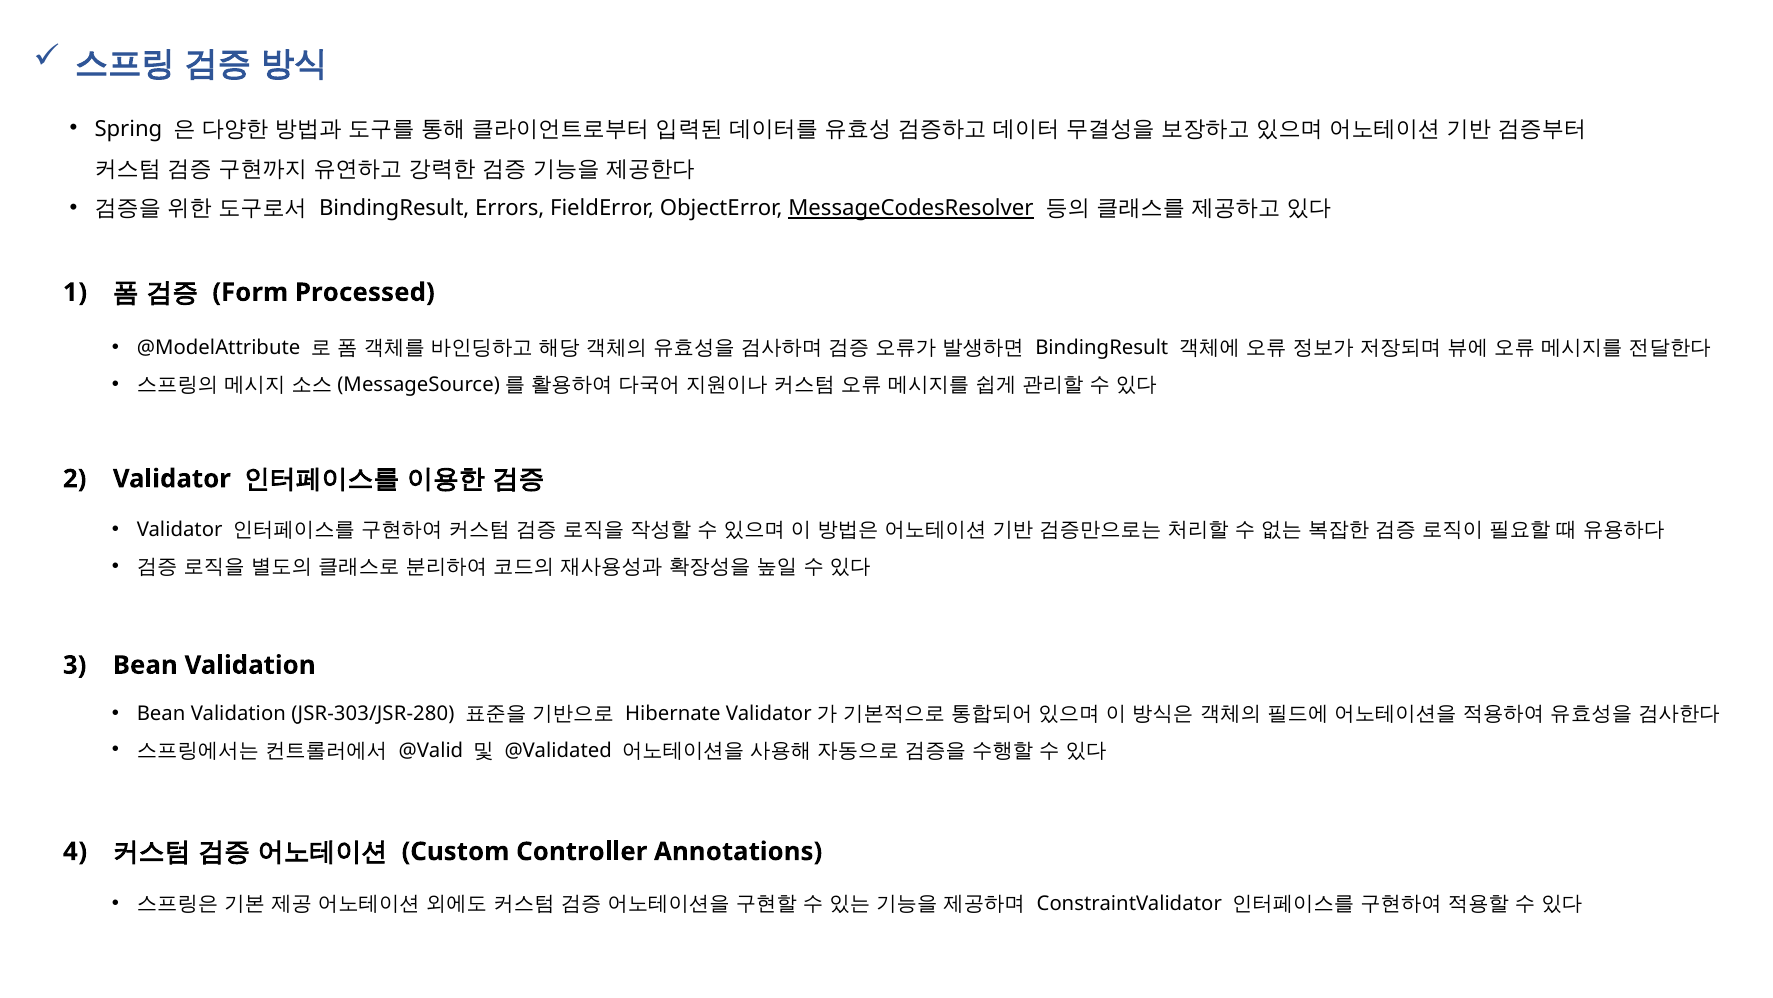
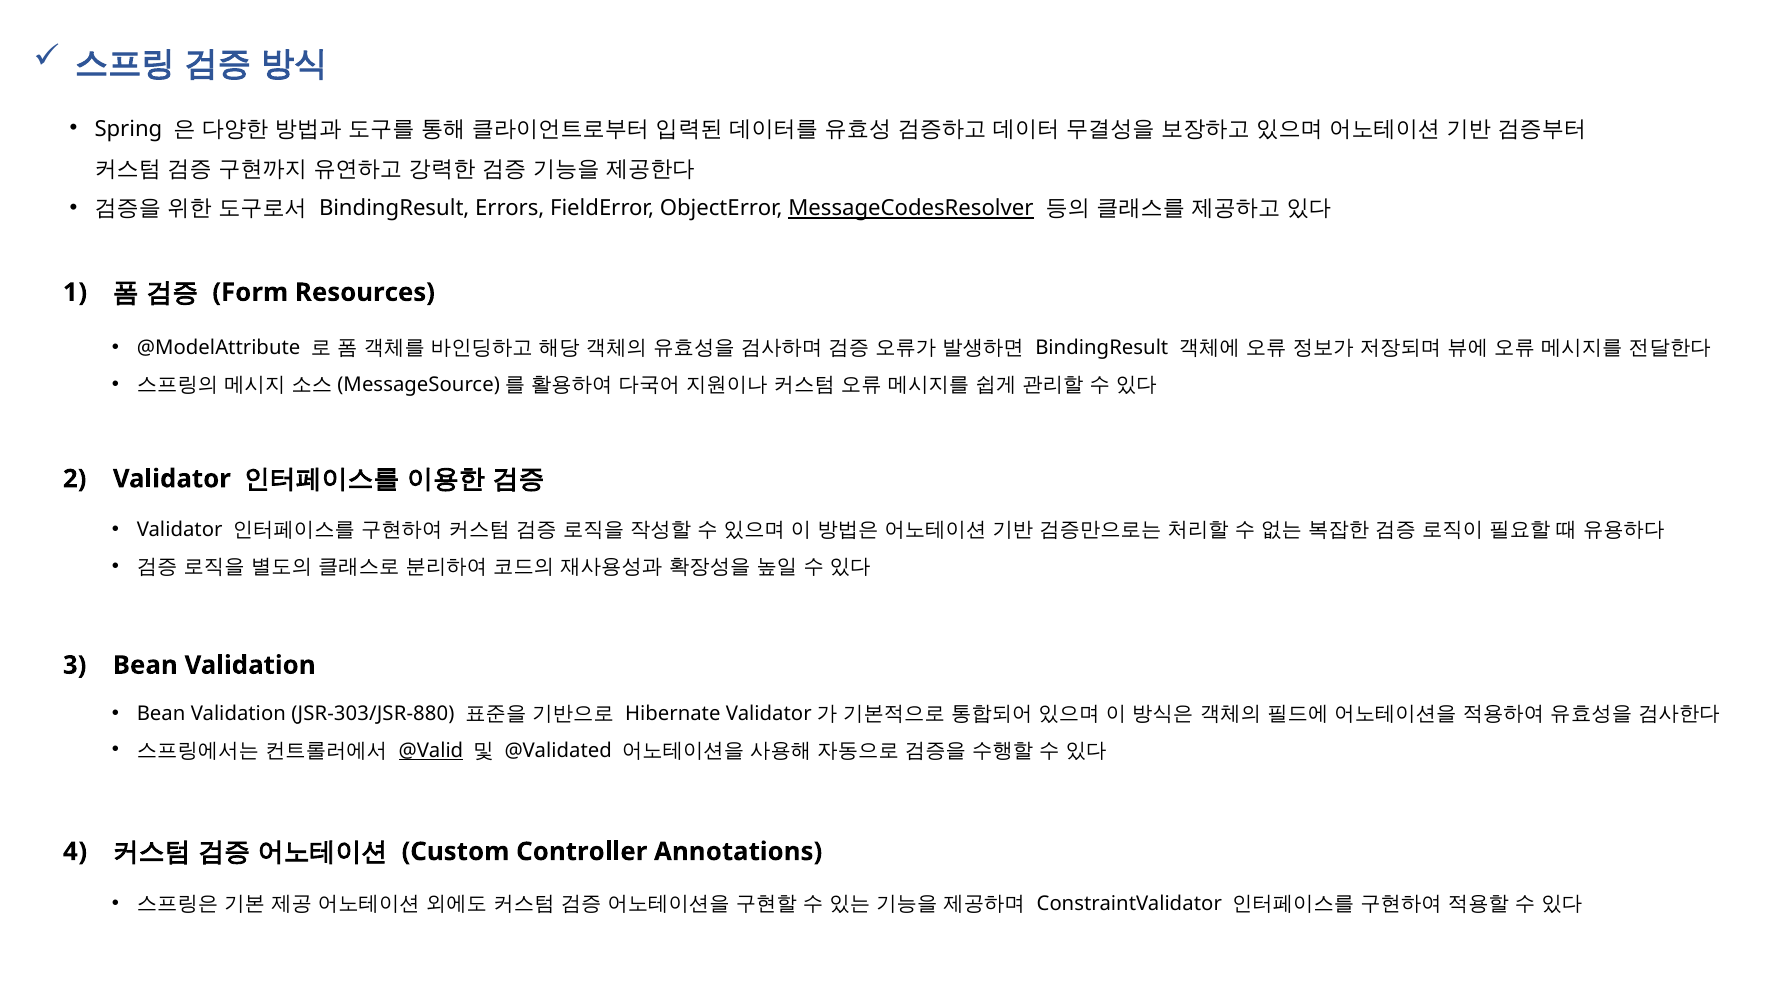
Processed: Processed -> Resources (365, 292)
JSR-303/JSR-280: JSR-303/JSR-280 -> JSR-303/JSR-880 (373, 713)
@Valid underline: none -> present (431, 750)
